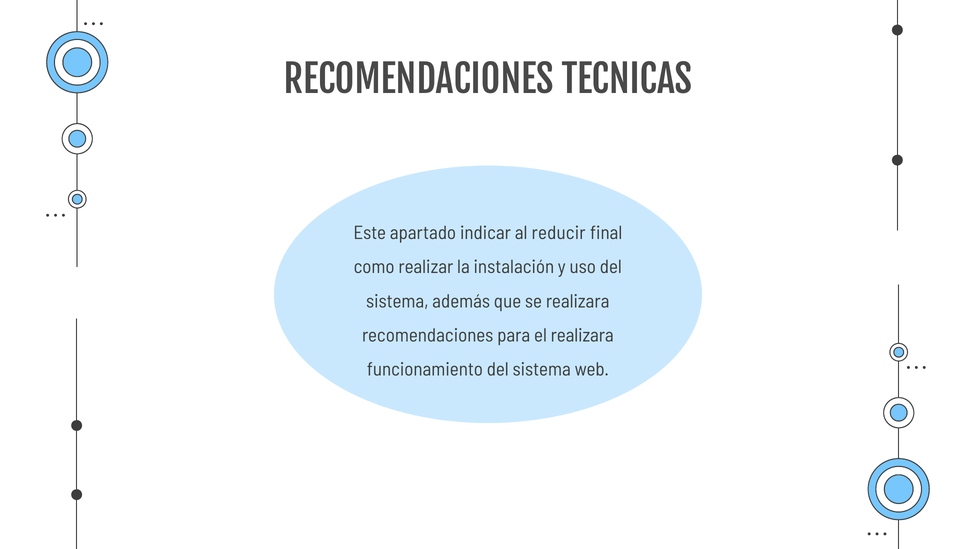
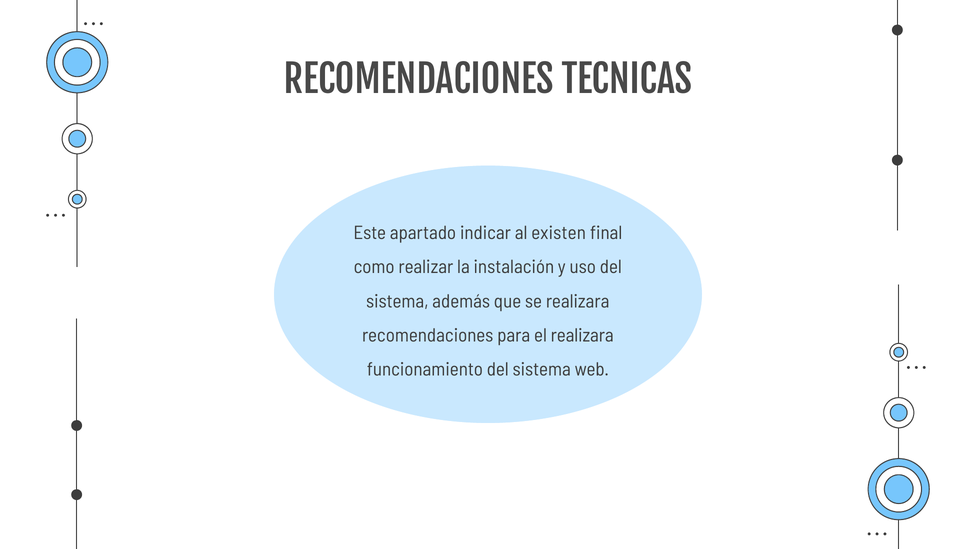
reducir: reducir -> existen (559, 233)
